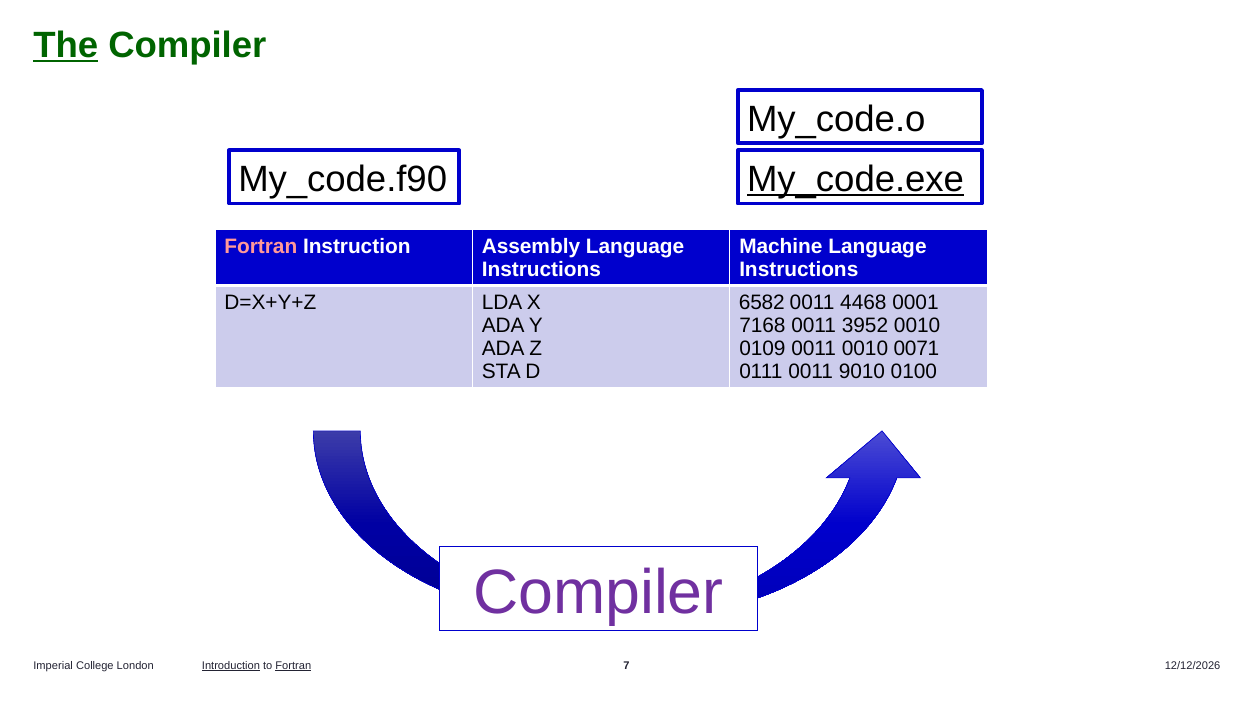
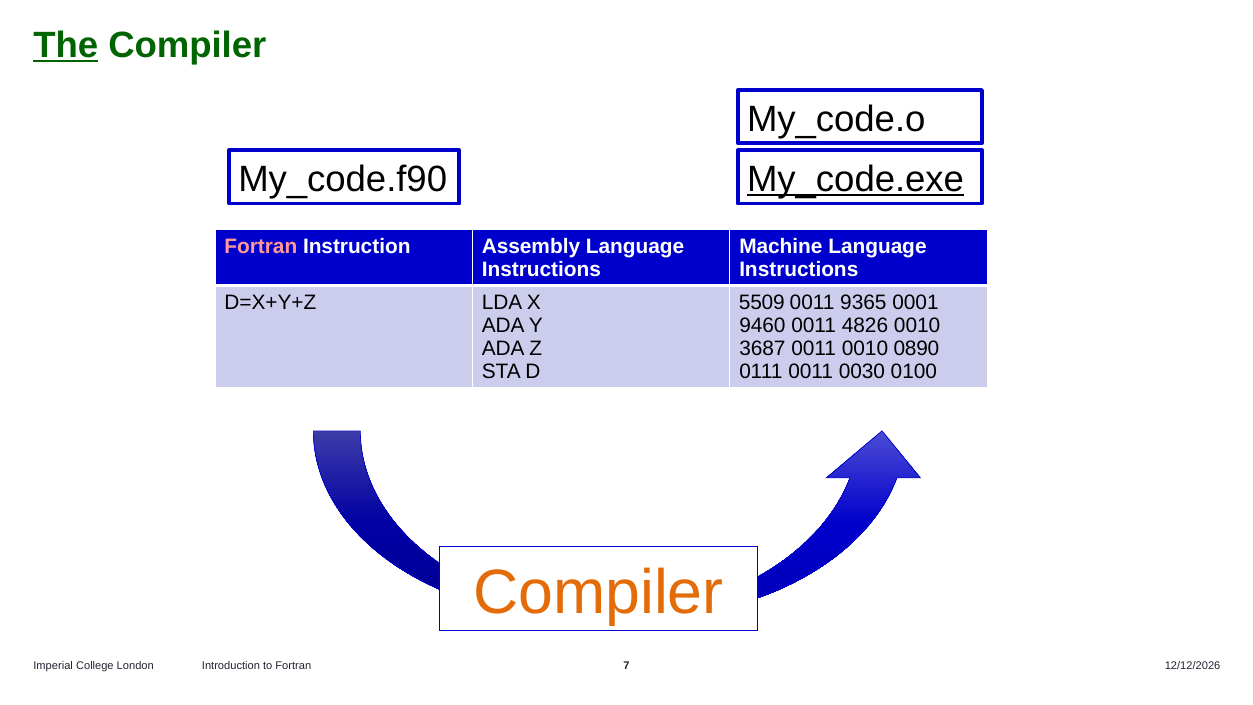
6582: 6582 -> 5509 (762, 302)
4468: 4468 -> 9365 (863, 302)
7168: 7168 -> 9460 (762, 325)
3952: 3952 -> 4826 (865, 325)
0109: 0109 -> 3687 (762, 349)
0071: 0071 -> 0890 (916, 349)
9010: 9010 -> 0030 (862, 372)
Compiler colour: purple -> orange (598, 593)
Introduction underline: present -> none (231, 665)
Fortran underline: present -> none (293, 665)
